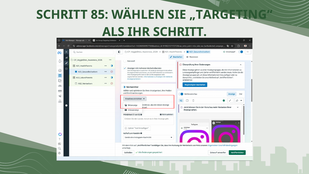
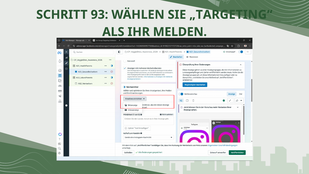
85: 85 -> 93 (99, 15)
IHR SCHRITT: SCHRITT -> MELDEN (180, 32)
